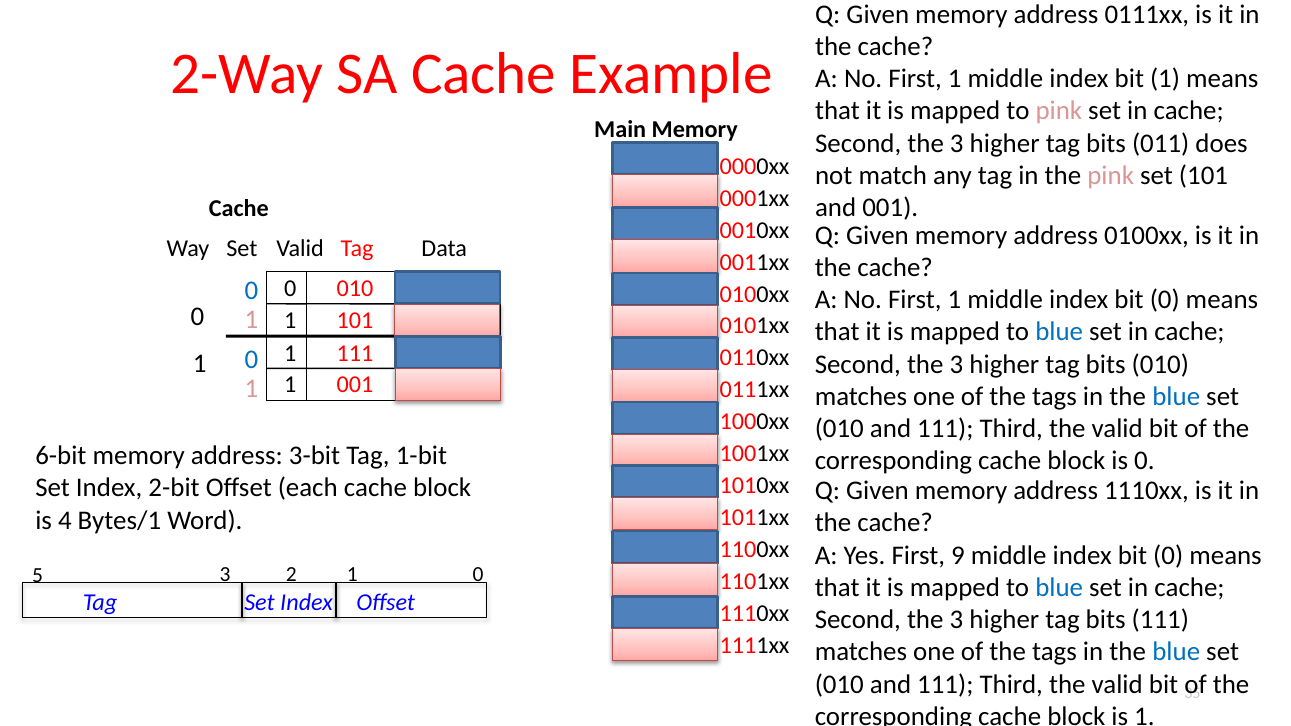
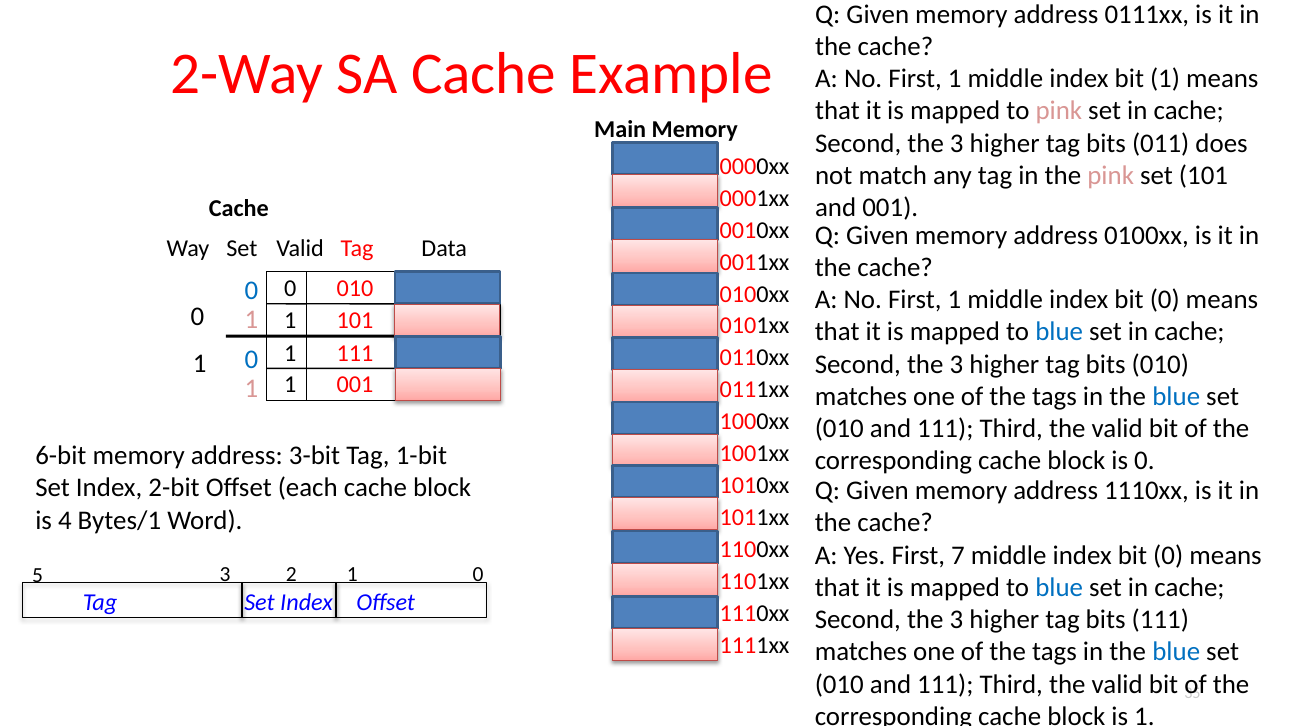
9: 9 -> 7 (958, 555)
